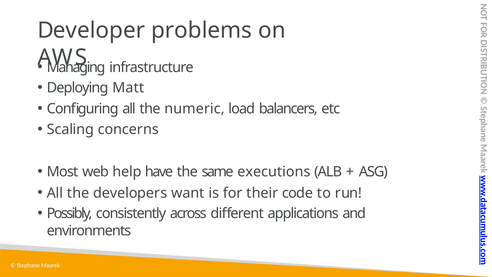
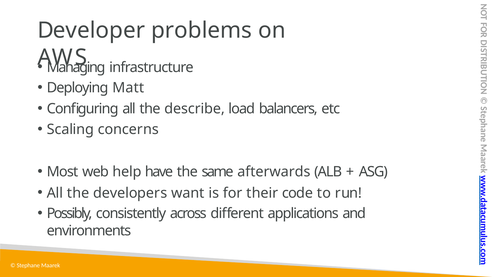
numeric: numeric -> describe (195, 109)
executions: executions -> afterwards (274, 172)
